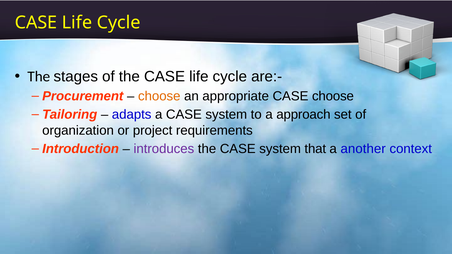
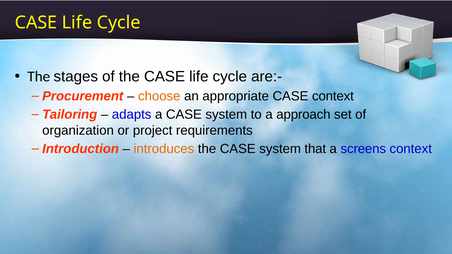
CASE choose: choose -> context (333, 96)
introduces colour: purple -> orange (164, 149)
another: another -> screens (363, 149)
